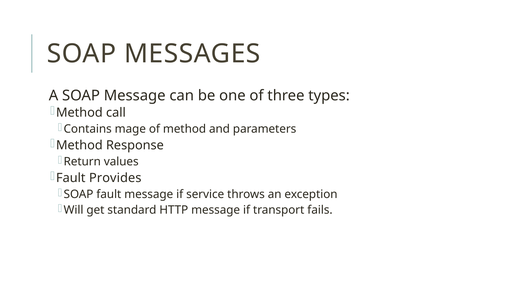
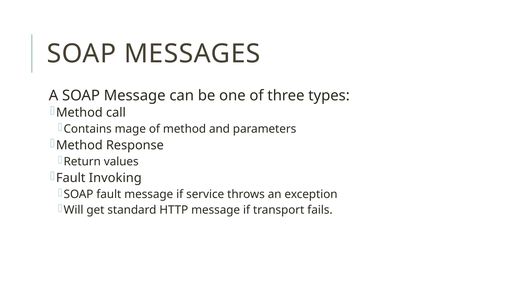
Provides: Provides -> Invoking (115, 178)
